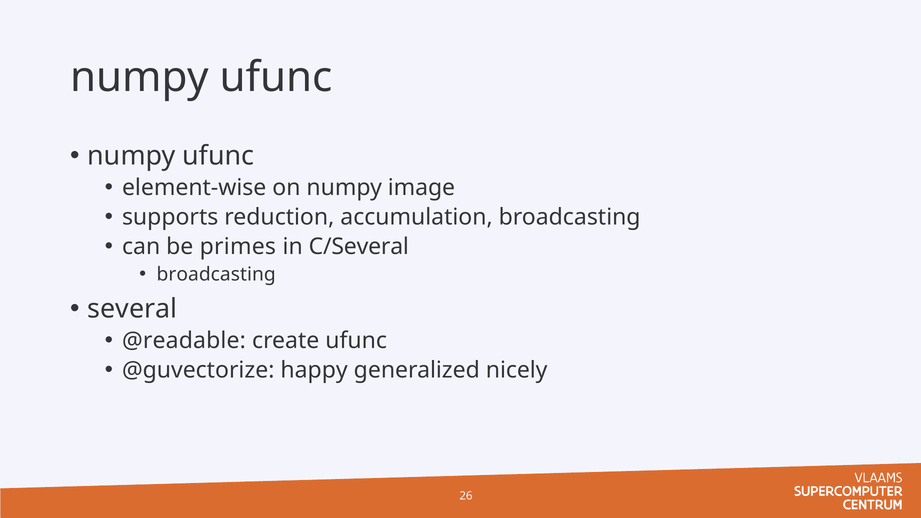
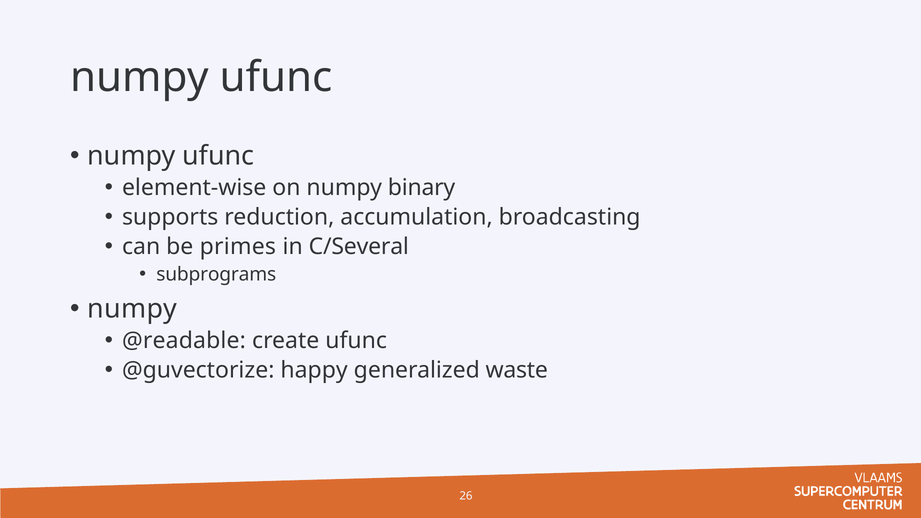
image: image -> binary (422, 187)
broadcasting: broadcasting -> subprograms (216, 274)
several: several -> numpy (132, 309)
nicely: nicely -> waste (517, 370)
